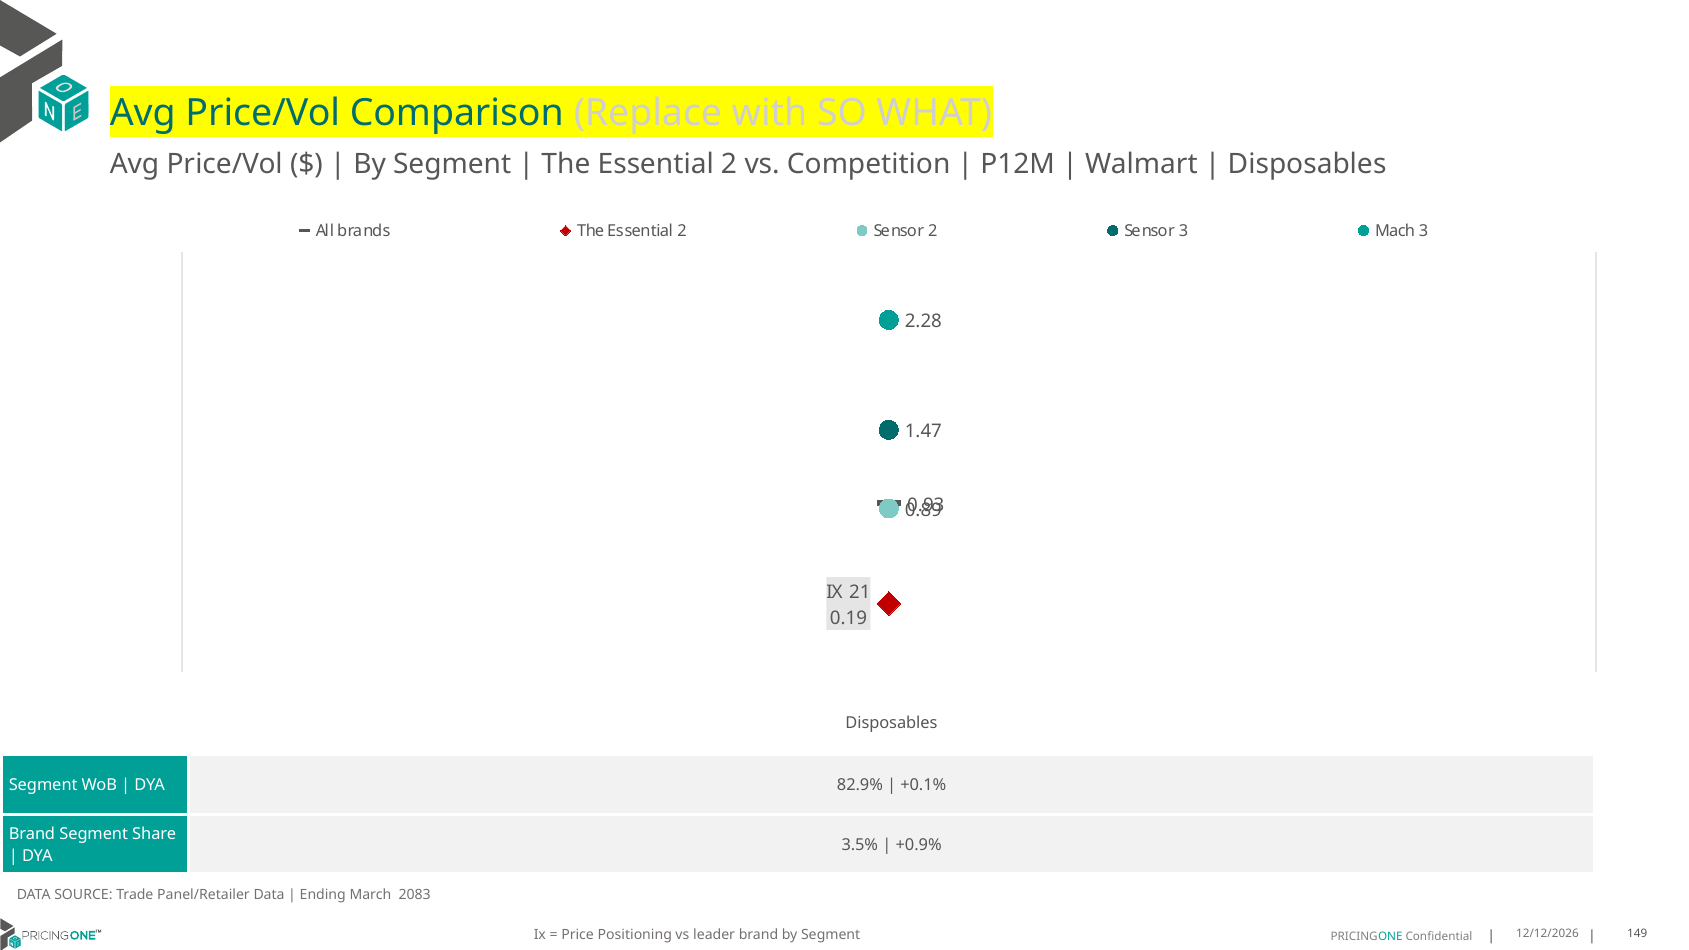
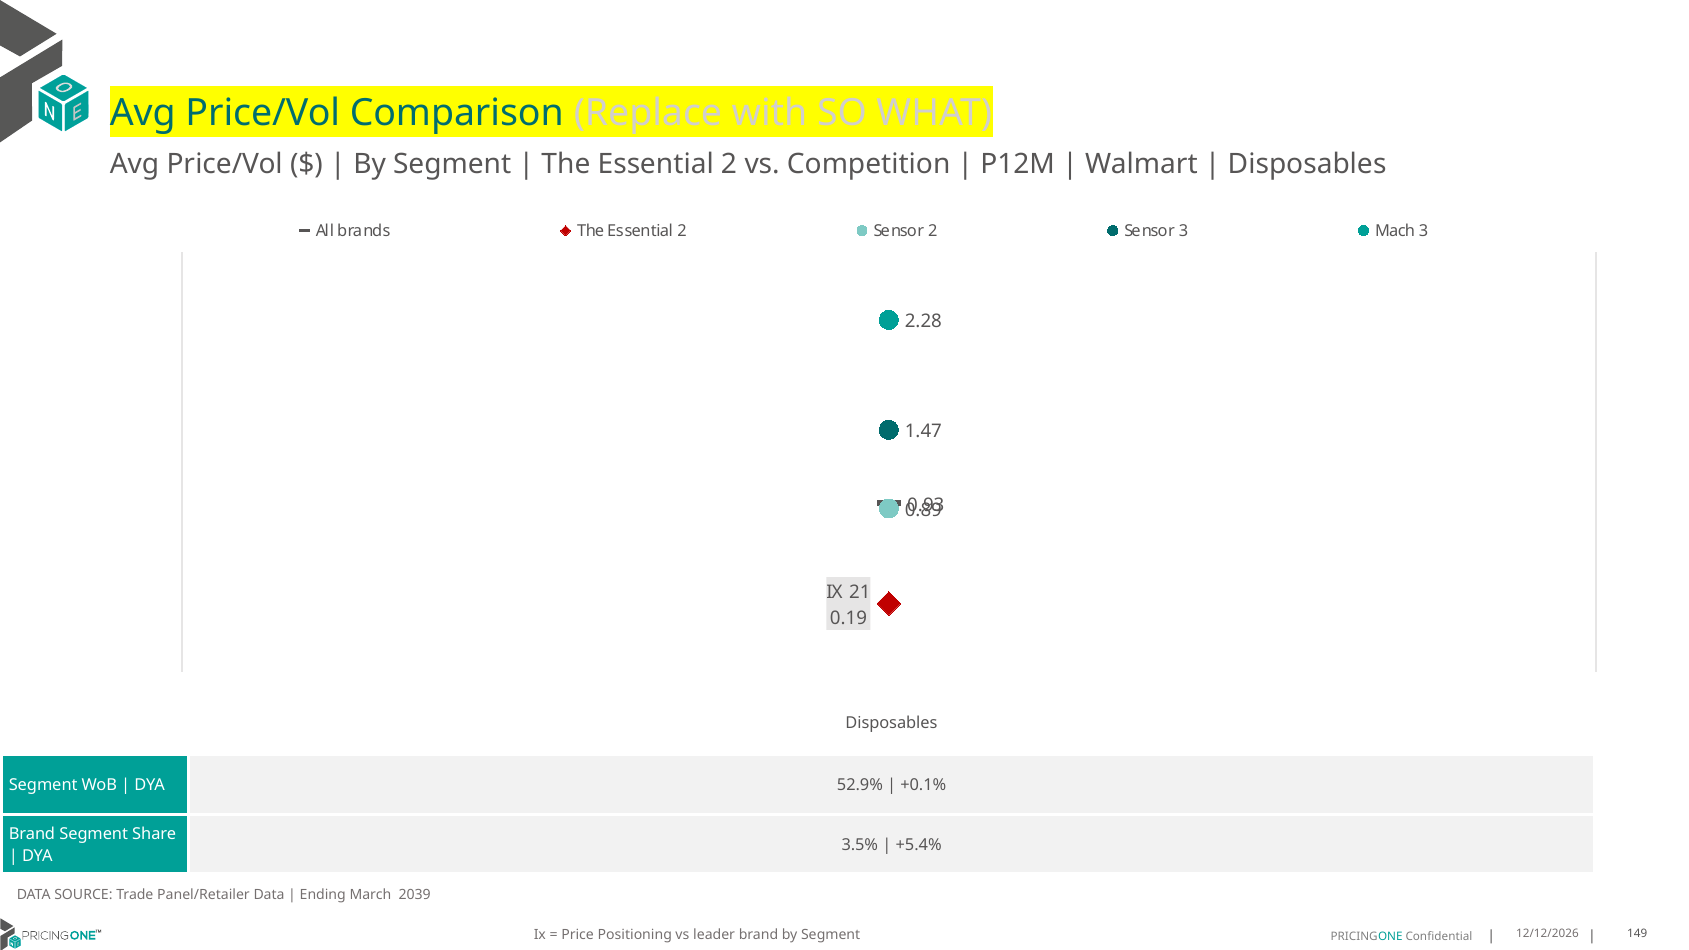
82.9%: 82.9% -> 52.9% (860, 785)
+0.9%: +0.9% -> +5.4% (919, 845)
2083: 2083 -> 2039 (415, 895)
